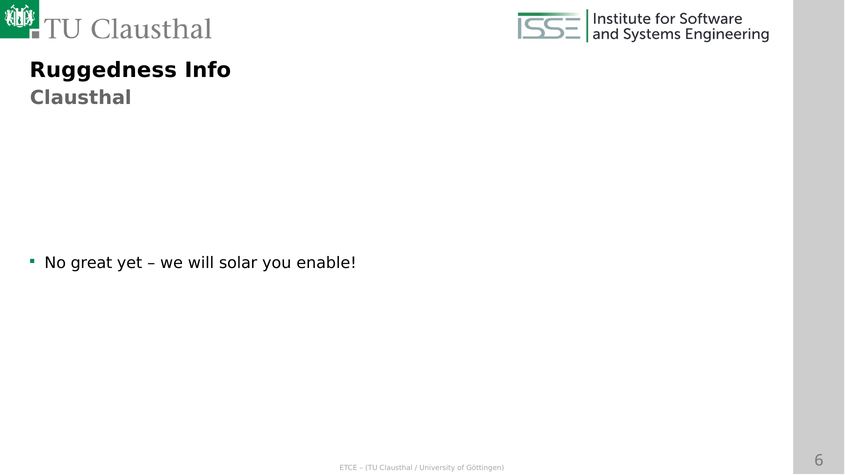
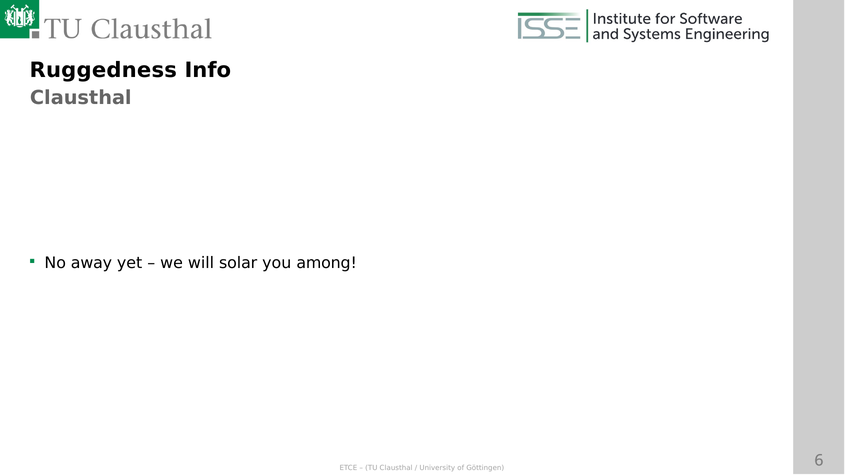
great: great -> away (91, 263)
enable: enable -> among (327, 263)
